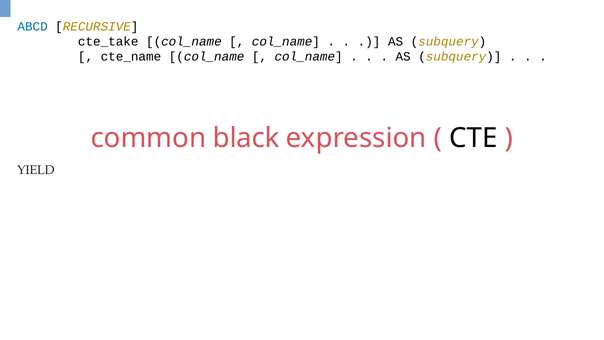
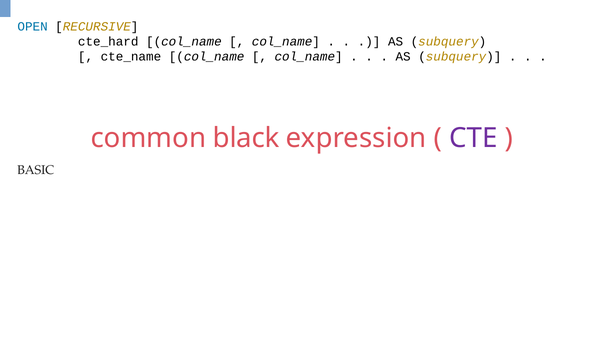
ABCD: ABCD -> OPEN (33, 27)
cte_take: cte_take -> cte_hard (108, 42)
CTE colour: black -> purple (473, 138)
YIELD: YIELD -> BASIC (36, 170)
